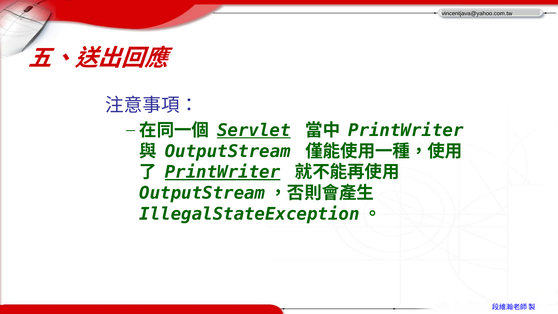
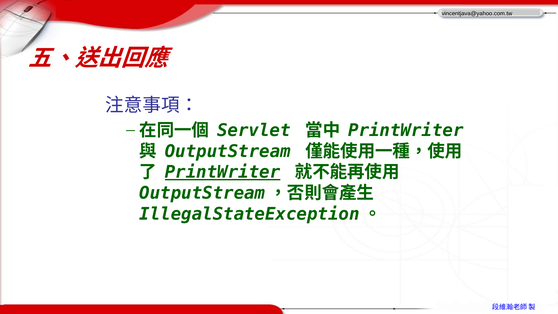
Servlet underline: present -> none (254, 130)
